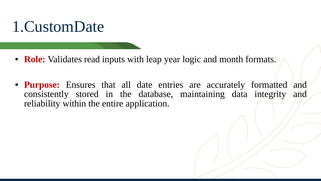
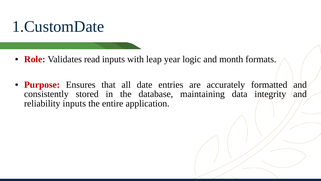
reliability within: within -> inputs (74, 103)
